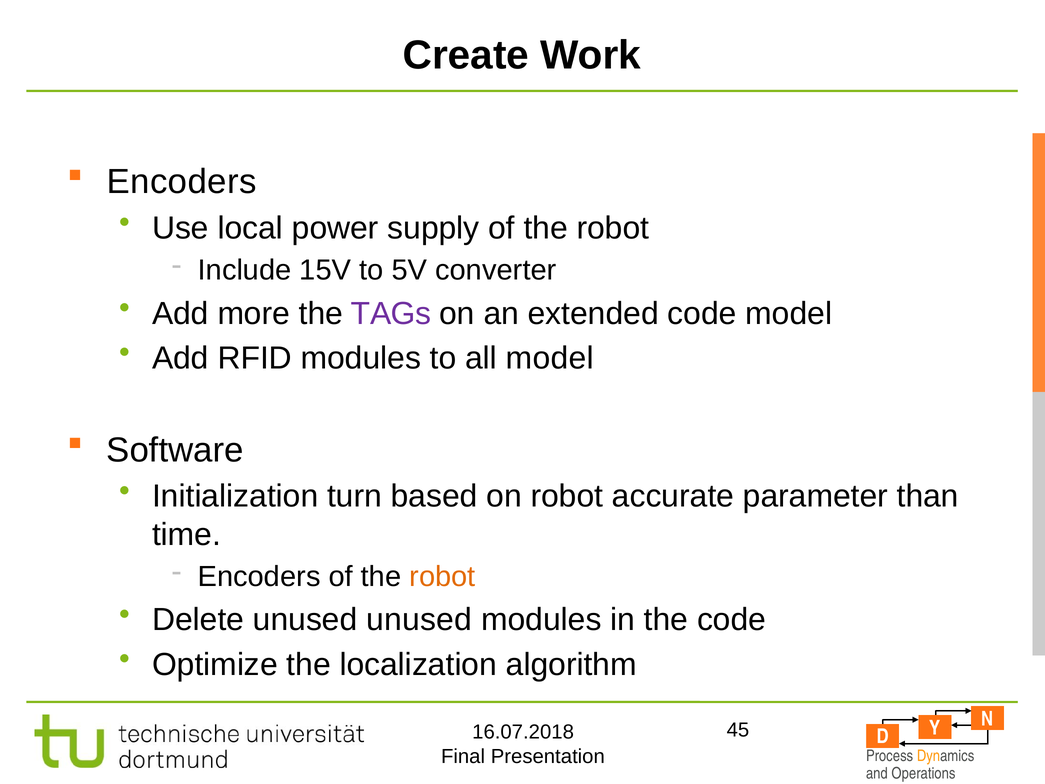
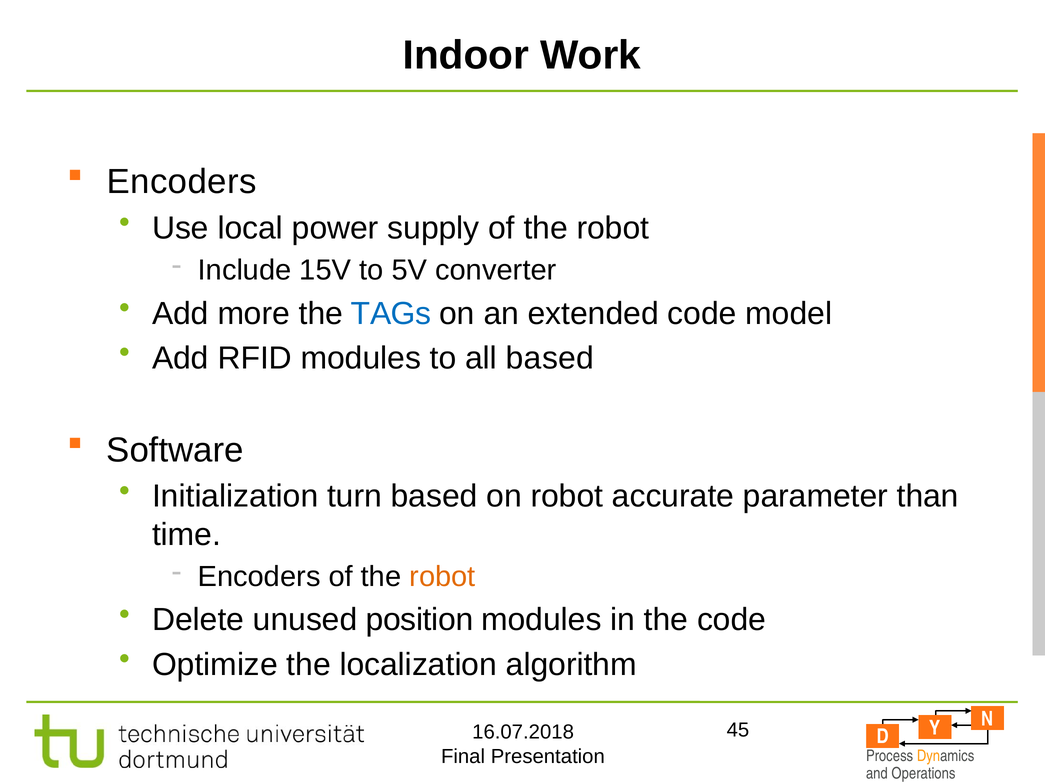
Create: Create -> Indoor (466, 55)
TAGs colour: purple -> blue (391, 313)
all model: model -> based (550, 358)
unused unused: unused -> position (419, 620)
